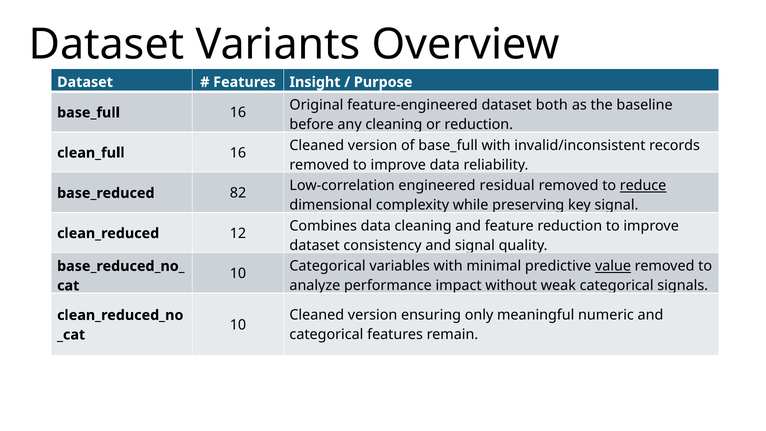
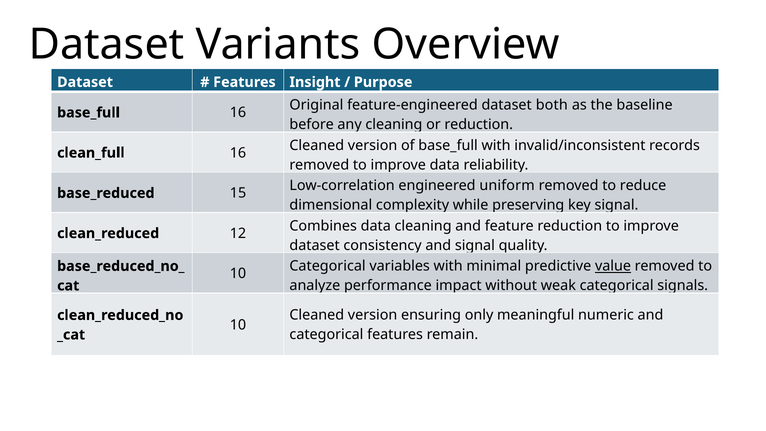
residual: residual -> uniform (507, 186)
reduce underline: present -> none (643, 186)
82: 82 -> 15 (238, 193)
